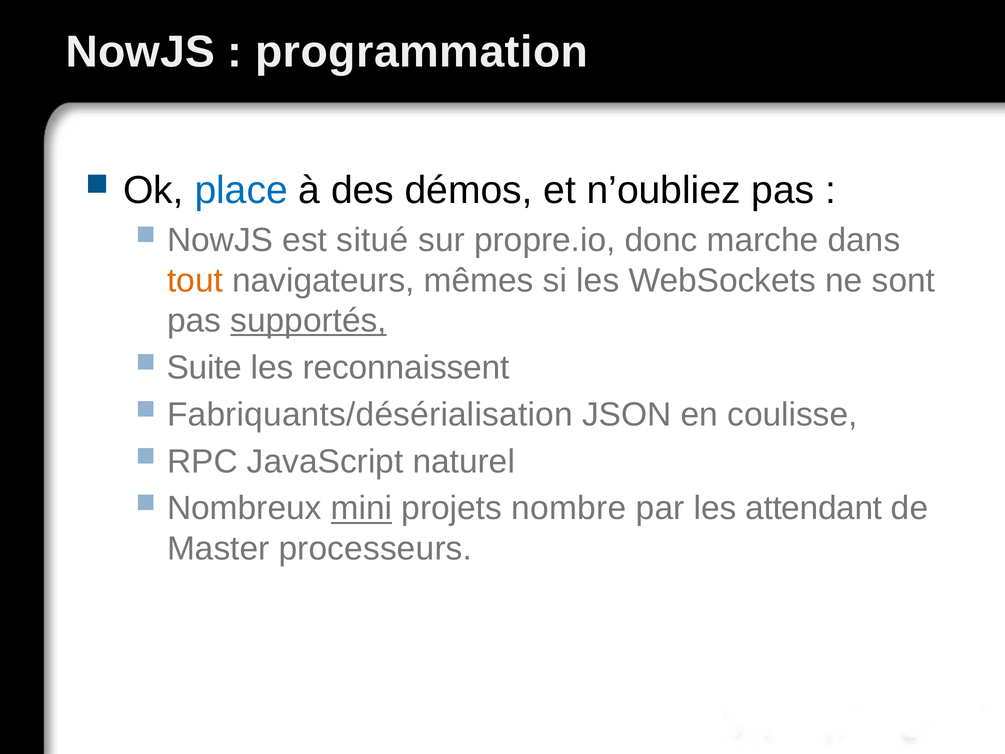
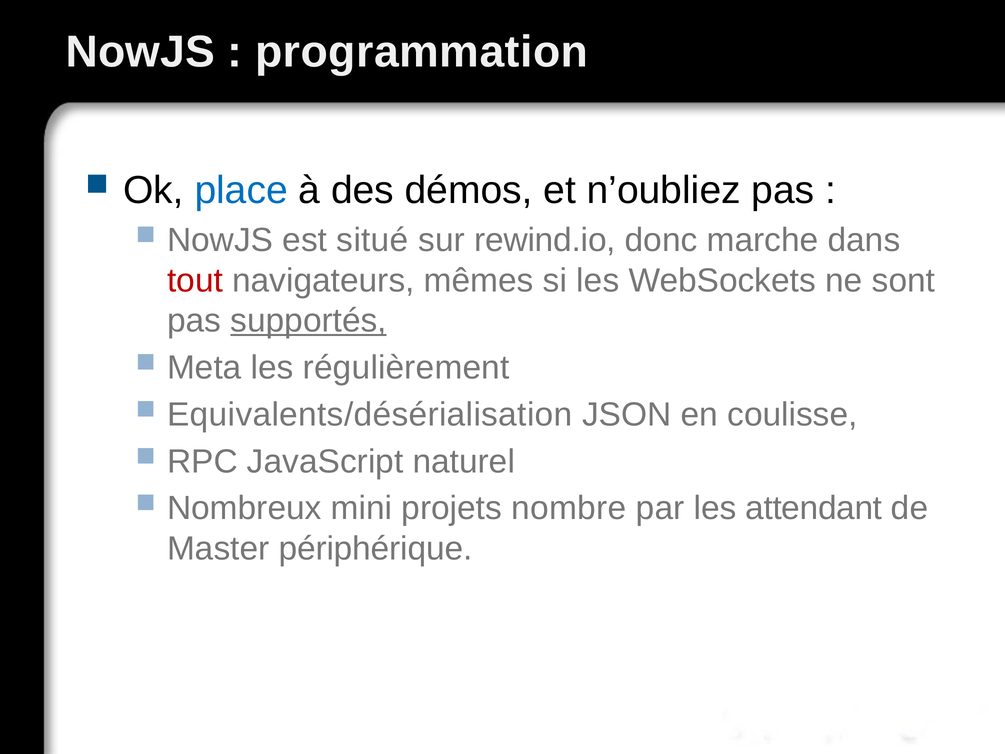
propre.io: propre.io -> rewind.io (545, 240)
tout colour: orange -> red (195, 280)
Suite: Suite -> Meta (204, 368)
reconnaissent: reconnaissent -> régulièrement (406, 368)
Fabriquants/désérialisation: Fabriquants/désérialisation -> Equivalents/désérialisation (370, 414)
mini underline: present -> none (362, 508)
processeurs: processeurs -> périphérique (375, 548)
